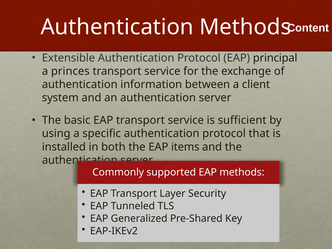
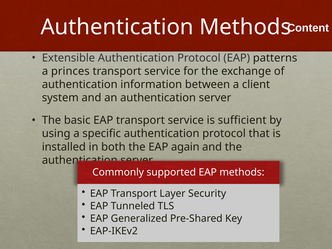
principal: principal -> patterns (275, 58)
items: items -> again (185, 147)
